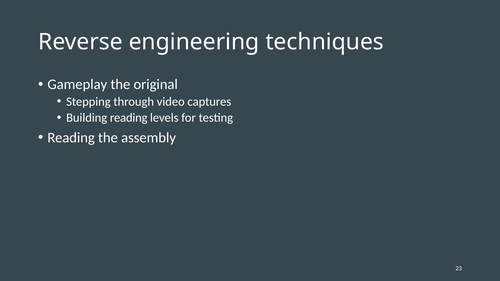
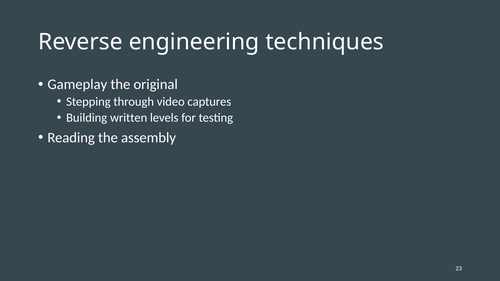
Building reading: reading -> written (129, 118)
